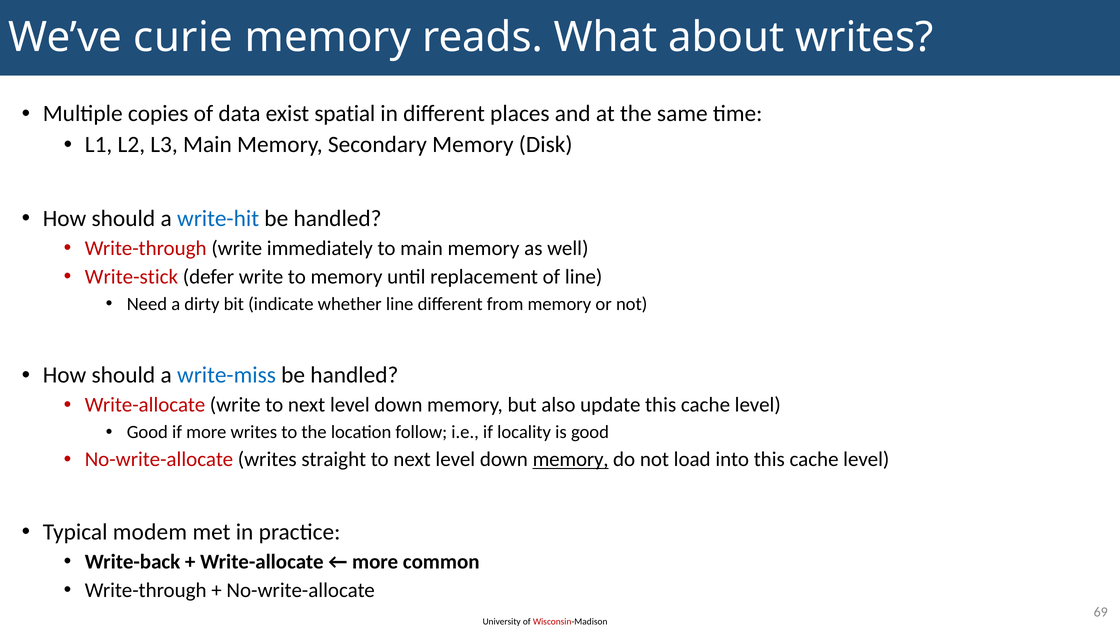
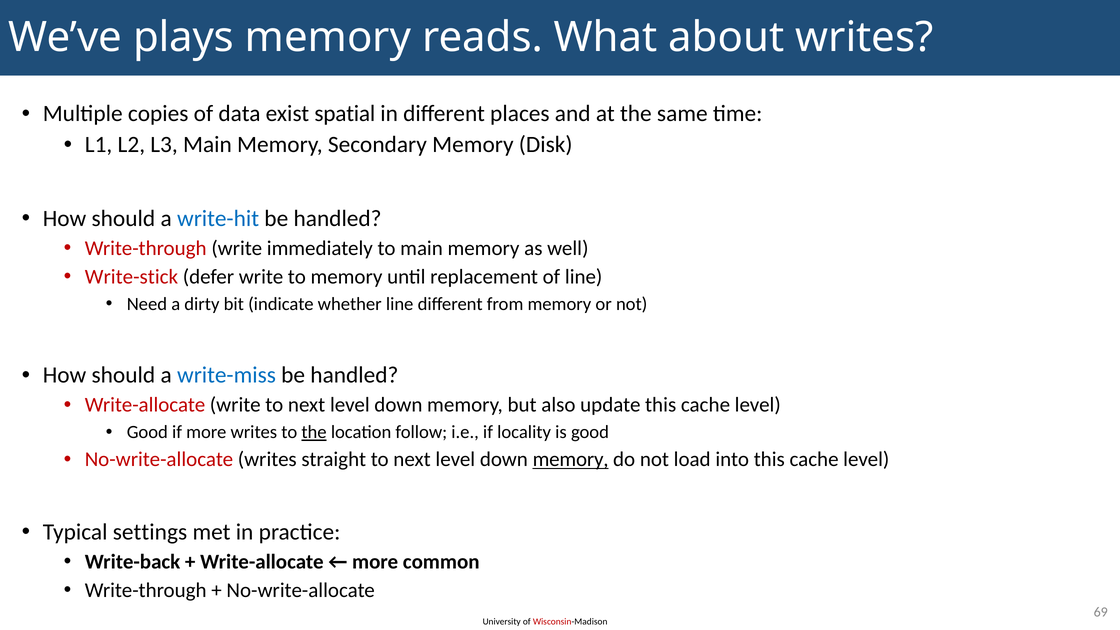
curie: curie -> plays (184, 38)
the underline: none -> present (314, 432)
modem: modem -> settings (150, 532)
